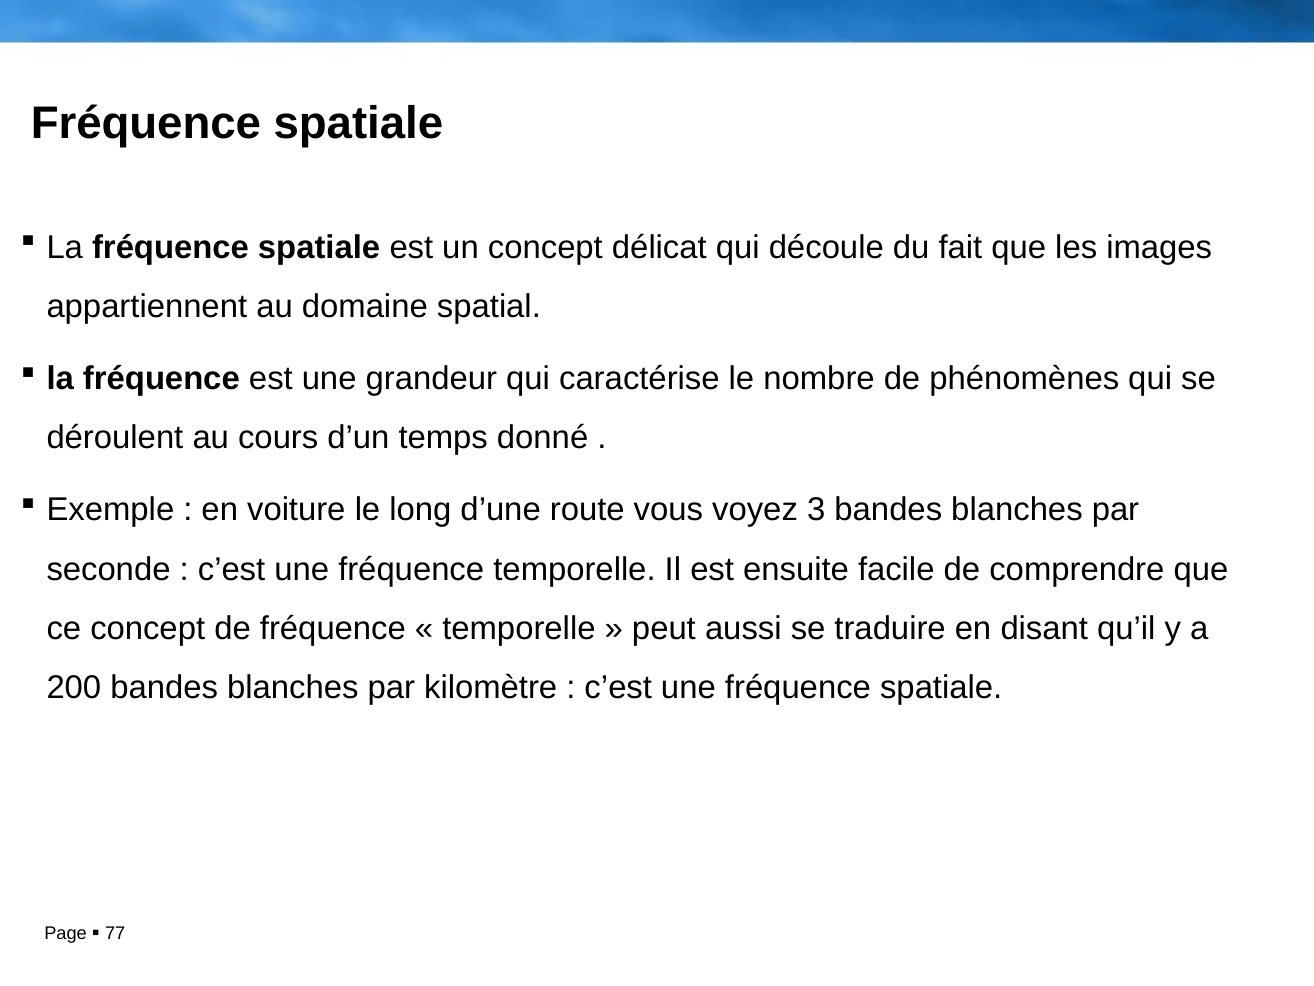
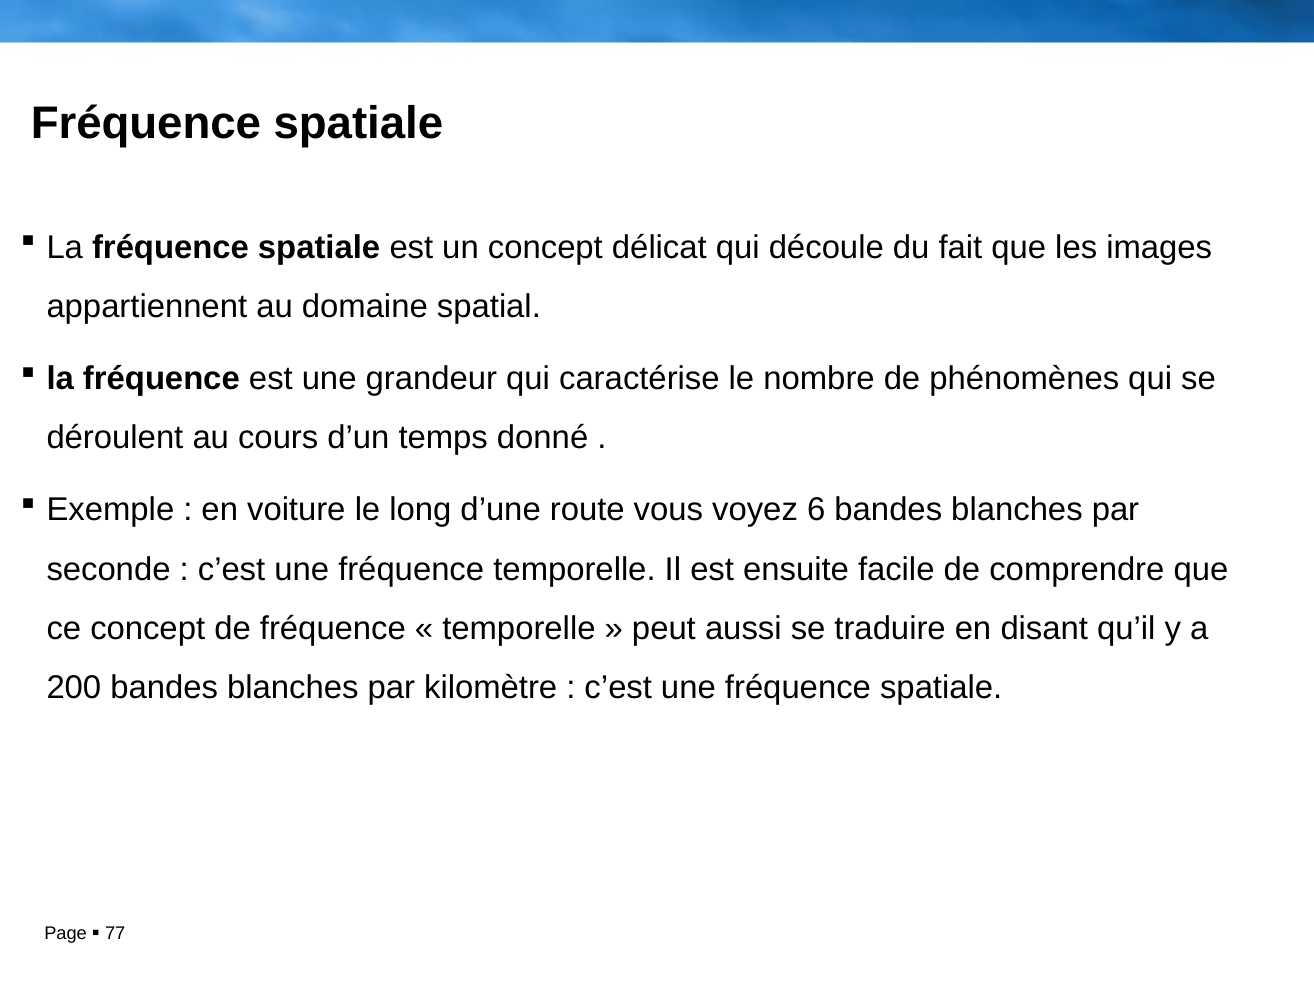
3: 3 -> 6 (816, 510)
